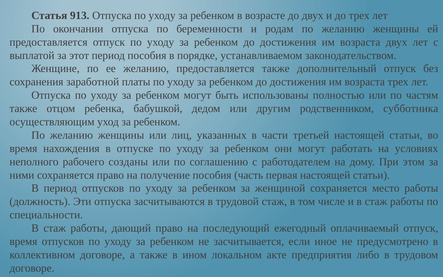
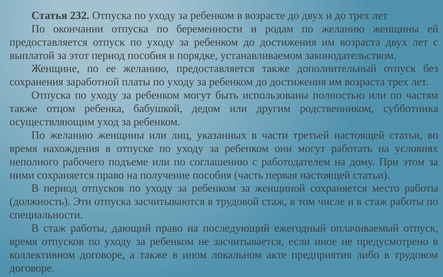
913: 913 -> 232 (80, 15)
созданы: созданы -> подъеме (128, 162)
